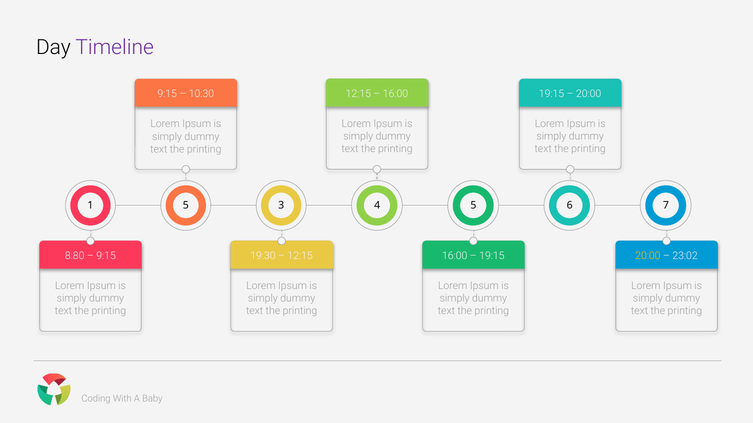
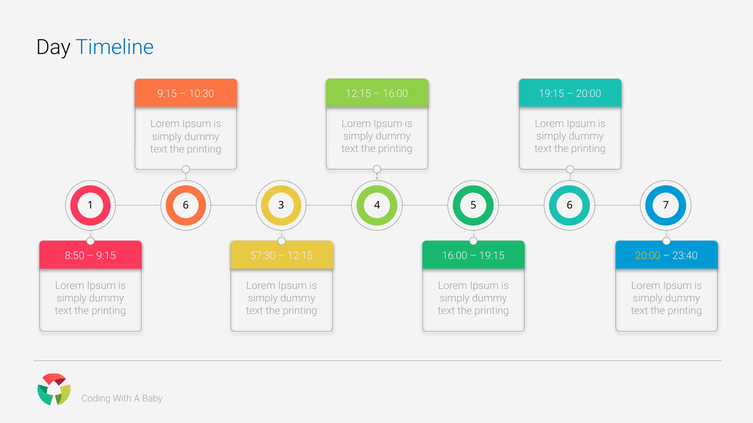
Timeline colour: purple -> blue (115, 47)
1 5: 5 -> 6 (186, 206)
8:80: 8:80 -> 8:50 (75, 256)
19:30: 19:30 -> 57:30 (263, 256)
23:02: 23:02 -> 23:40 (685, 256)
